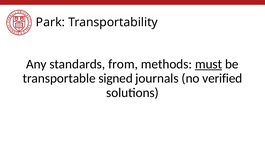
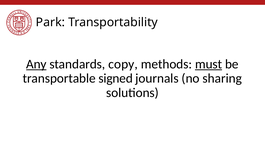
Any underline: none -> present (36, 64)
from: from -> copy (123, 64)
verified: verified -> sharing (222, 78)
